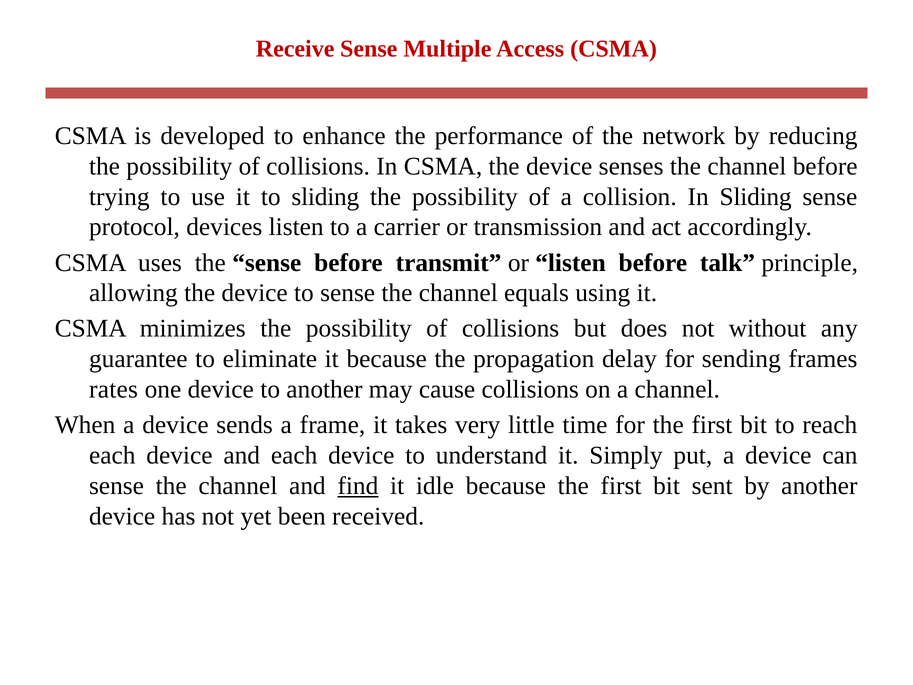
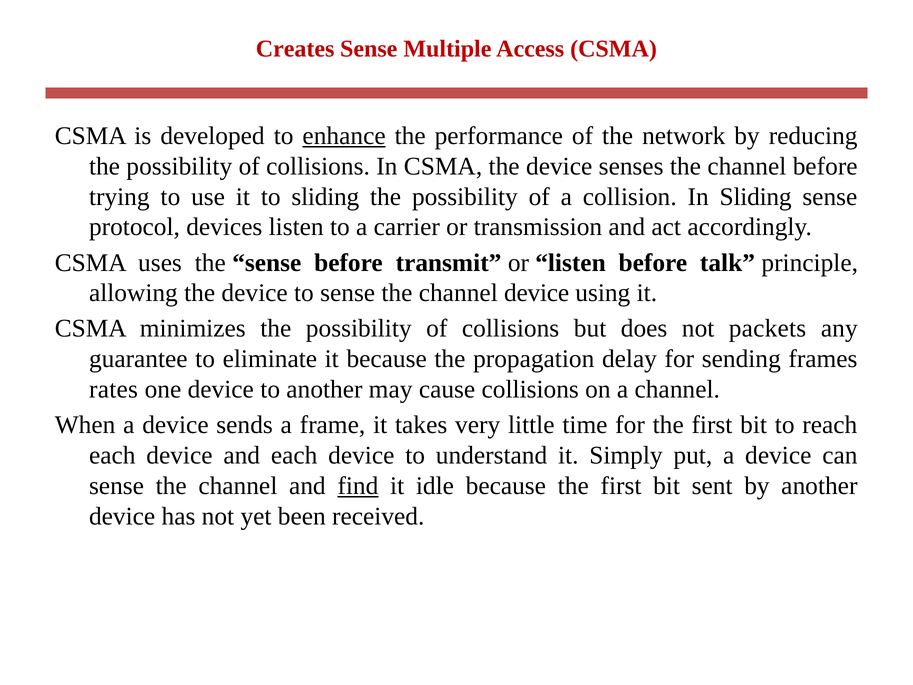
Receive: Receive -> Creates (295, 49)
enhance underline: none -> present (344, 136)
channel equals: equals -> device (537, 293)
without: without -> packets (768, 329)
